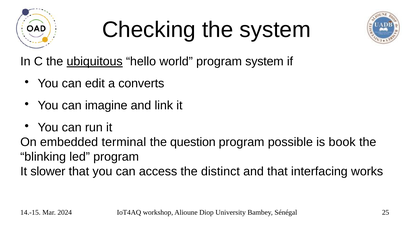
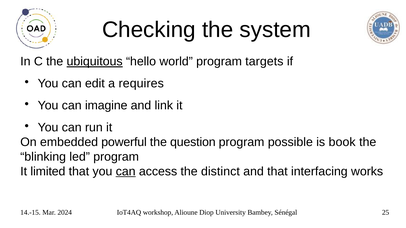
program system: system -> targets (264, 62)
converts: converts -> requires (141, 84)
terminal: terminal -> powerful (124, 142)
slower: slower -> limited (48, 172)
can underline: none -> present (126, 172)
